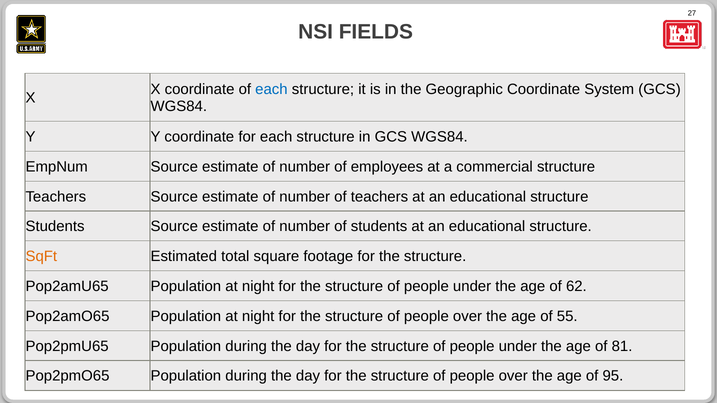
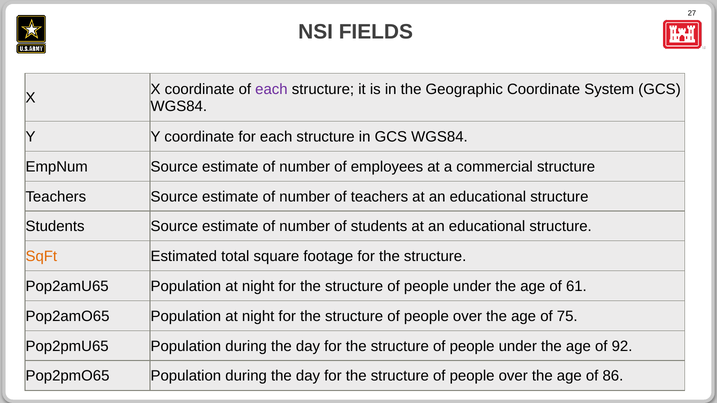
each colour: blue -> purple (271, 90)
62: 62 -> 61 (576, 287)
55: 55 -> 75 (567, 316)
81: 81 -> 92 (622, 346)
95: 95 -> 86 (613, 376)
